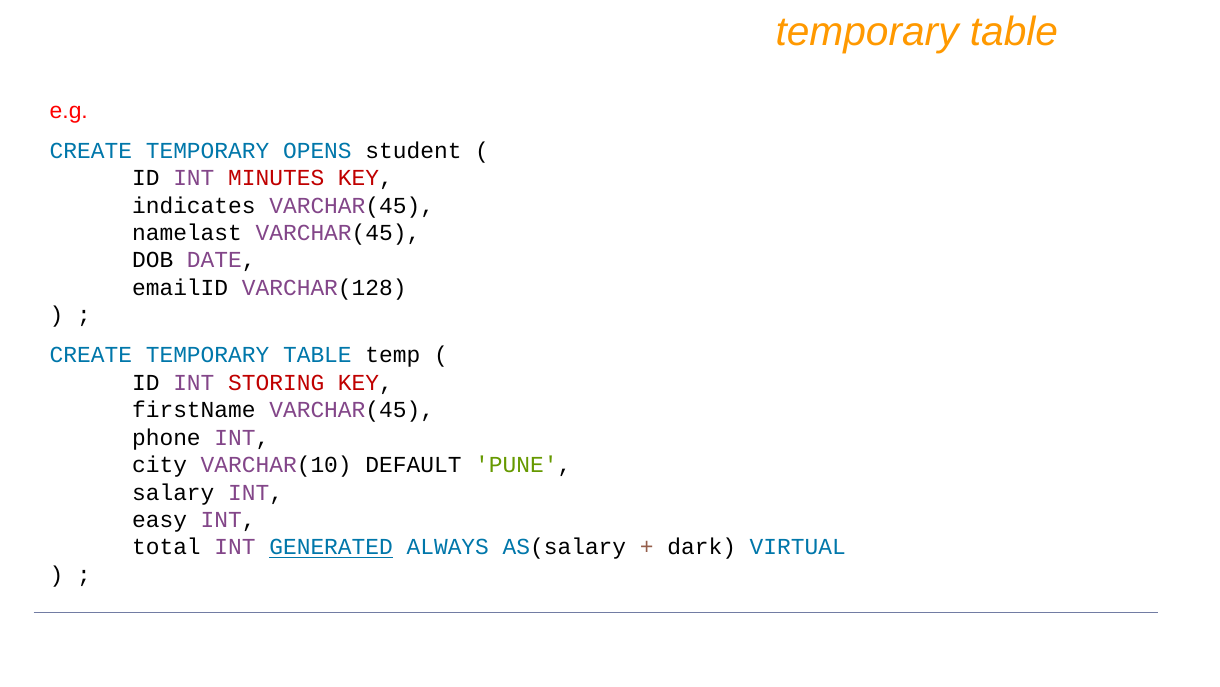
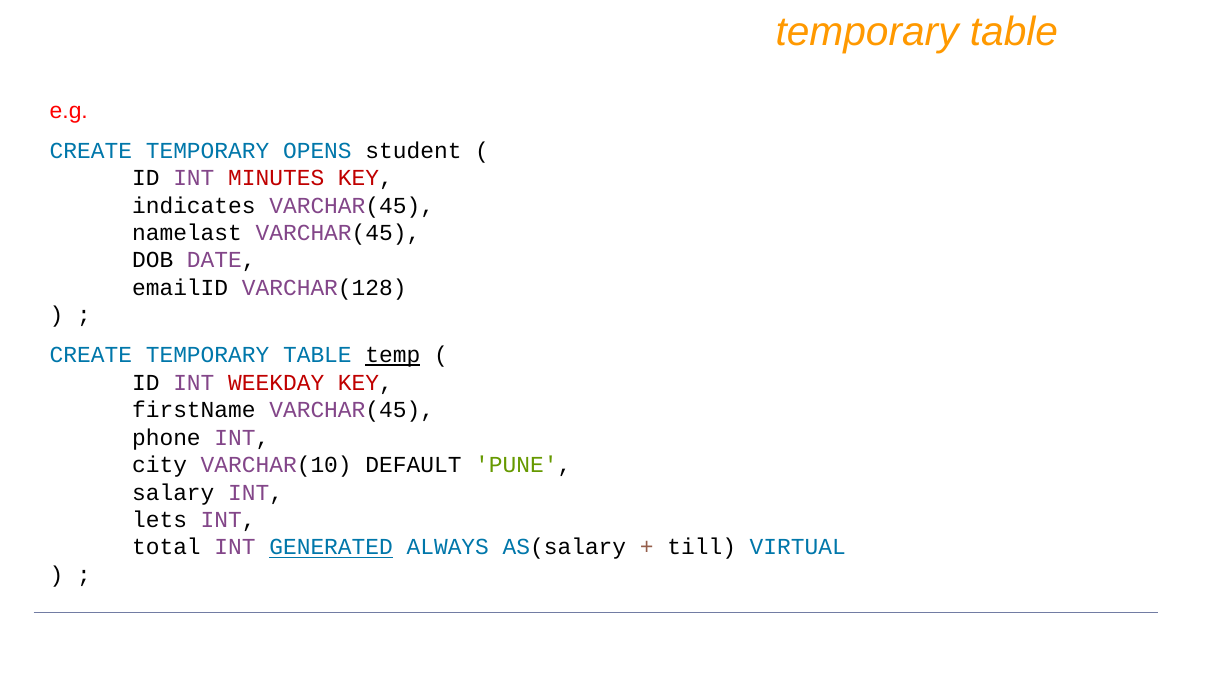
temp underline: none -> present (393, 355)
STORING: STORING -> WEEKDAY (276, 382)
easy: easy -> lets (160, 519)
dark: dark -> till (702, 547)
